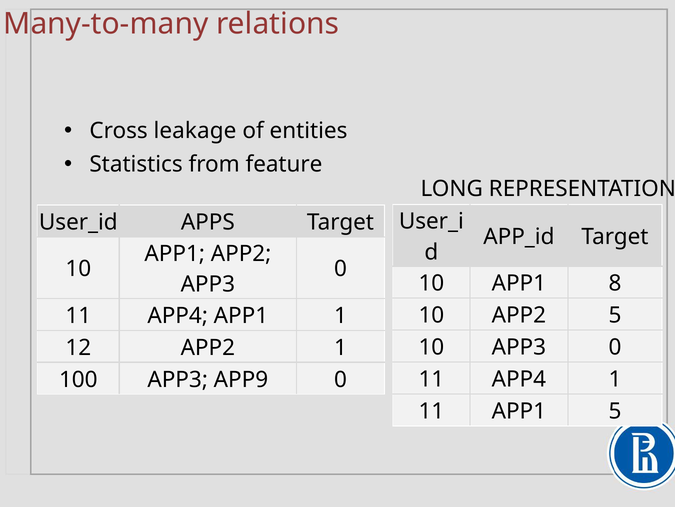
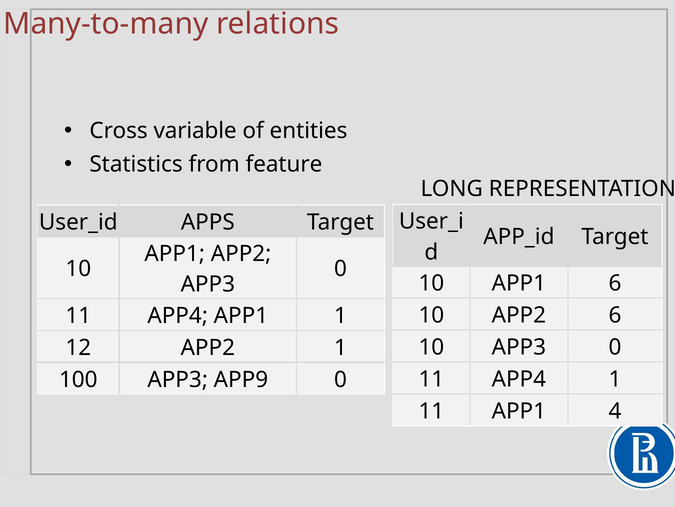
leakage: leakage -> variable (195, 131)
APP1 8: 8 -> 6 (615, 283)
APP2 5: 5 -> 6 (615, 315)
APP1 5: 5 -> 4 (615, 411)
